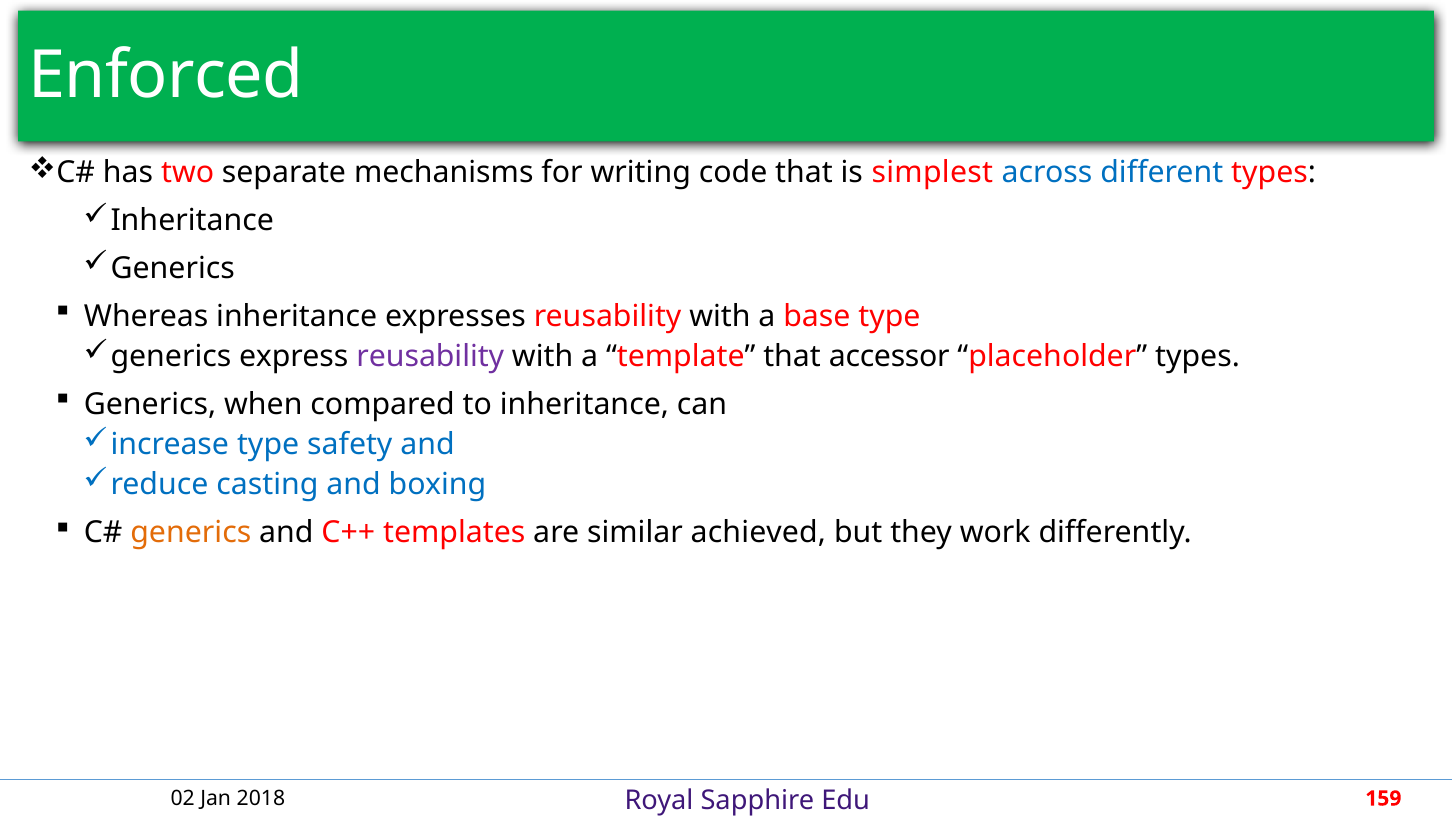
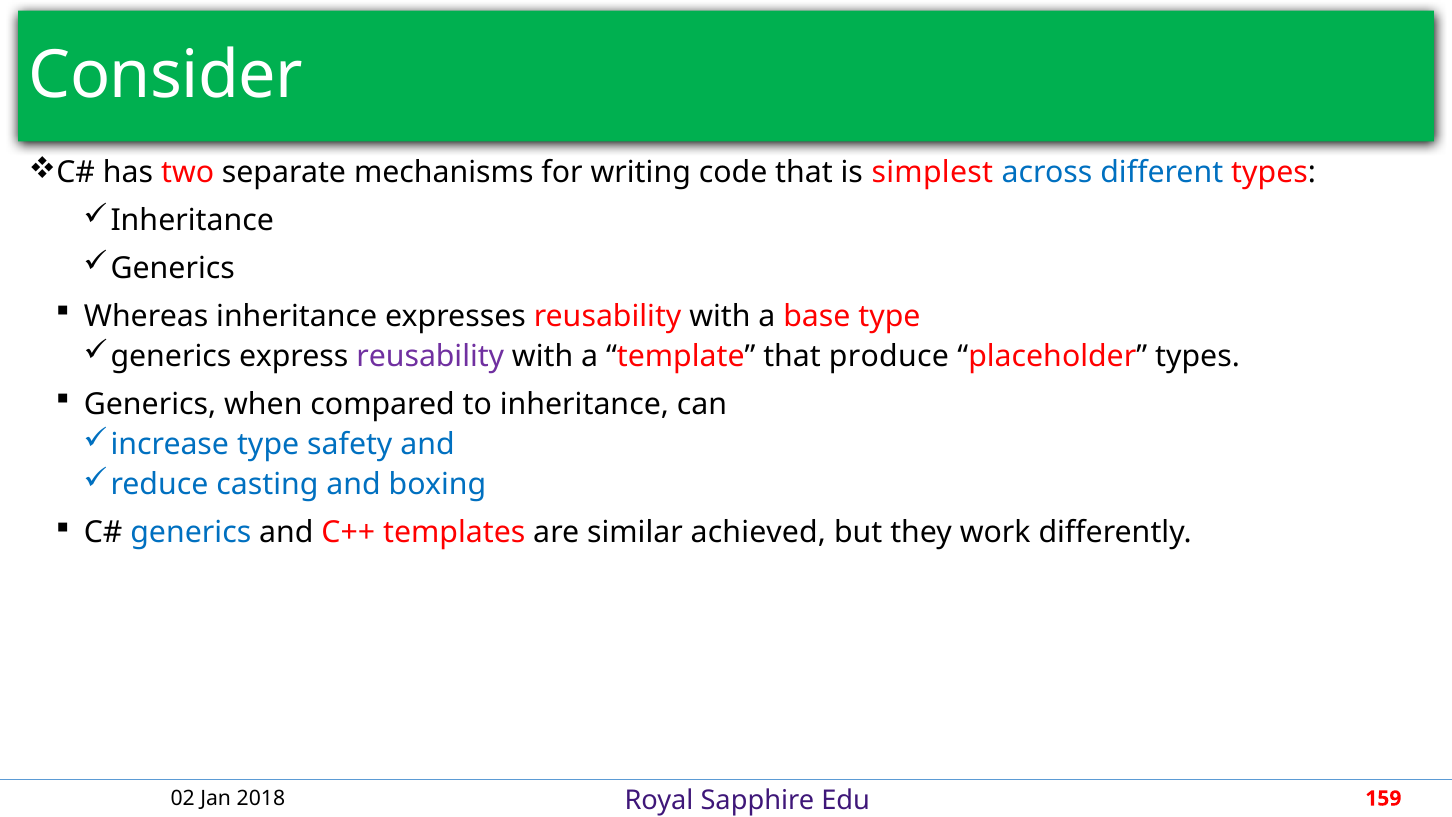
Enforced: Enforced -> Consider (166, 76)
accessor: accessor -> produce (889, 356)
generics colour: orange -> blue (191, 533)
